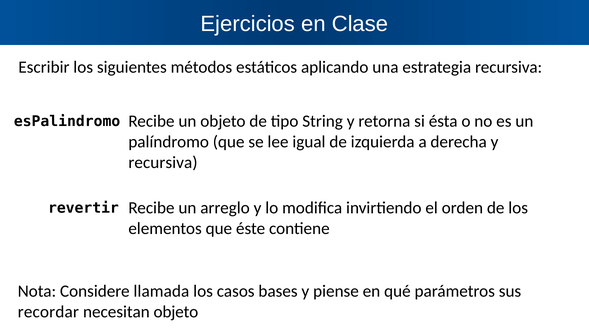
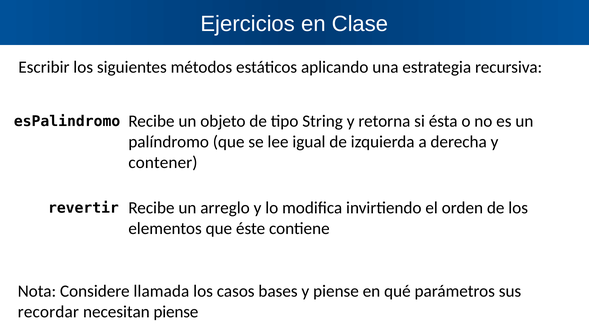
recursiva: recursiva -> contener (163, 163)
necesitan objeto: objeto -> piense (176, 312)
